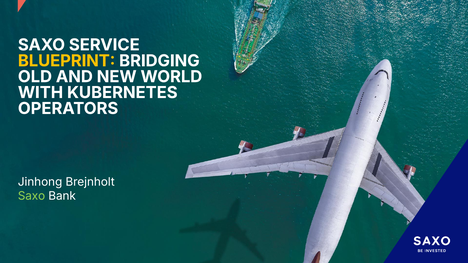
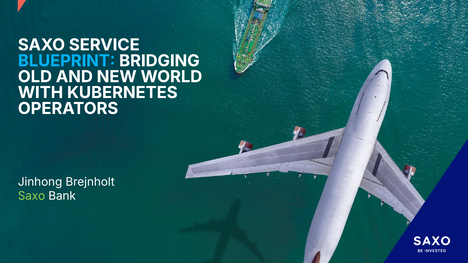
BLUEPRINT colour: yellow -> light blue (67, 61)
